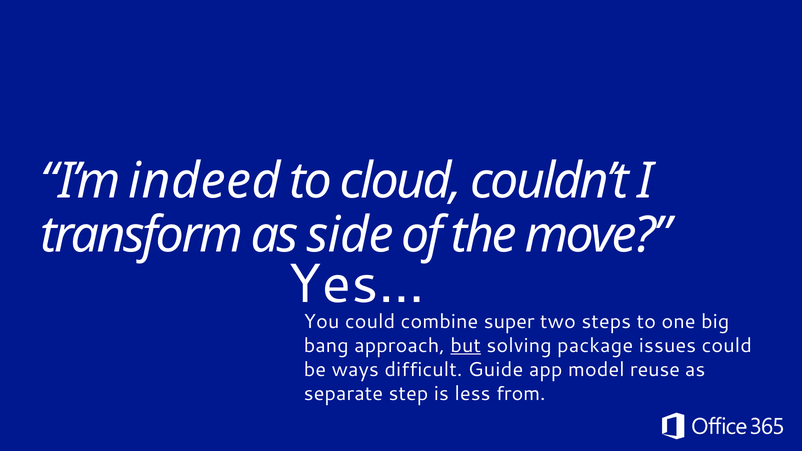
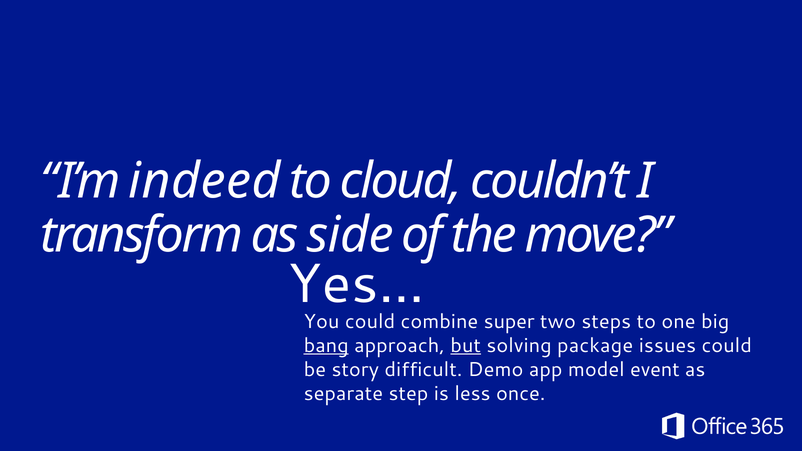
bang underline: none -> present (326, 346)
ways: ways -> story (355, 370)
Guide: Guide -> Demo (496, 370)
reuse: reuse -> event (655, 370)
from: from -> once (521, 394)
